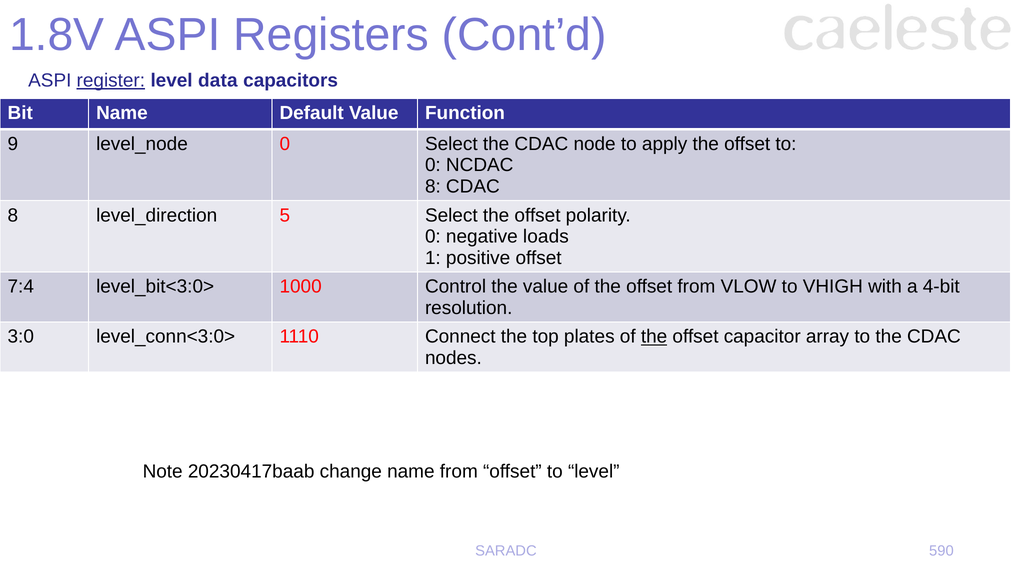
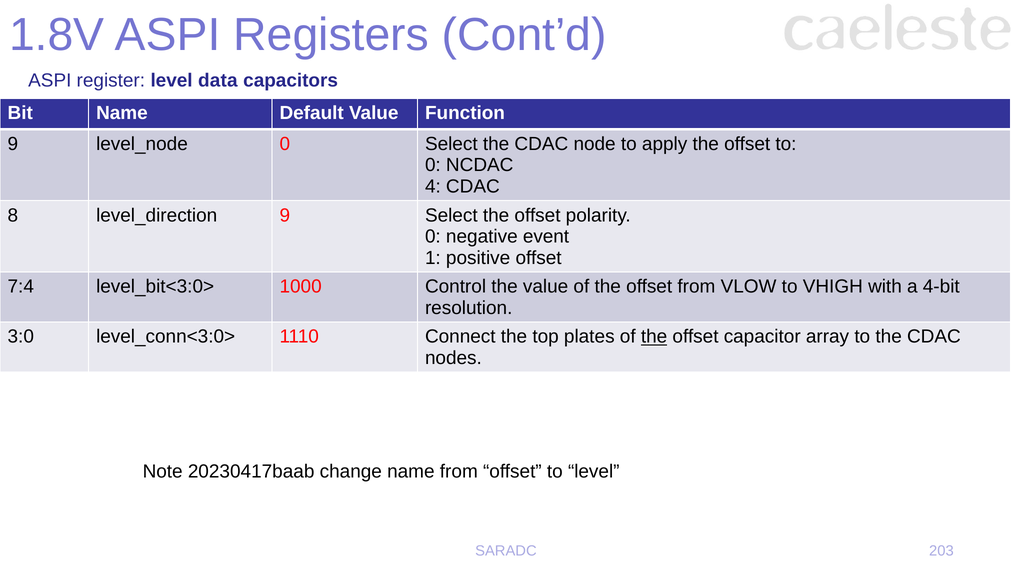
register underline: present -> none (111, 81)
8: 8 -> 4 (433, 187)
5: 5 -> 9 (285, 215)
loads: loads -> event (546, 237)
590: 590 -> 203 (941, 551)
